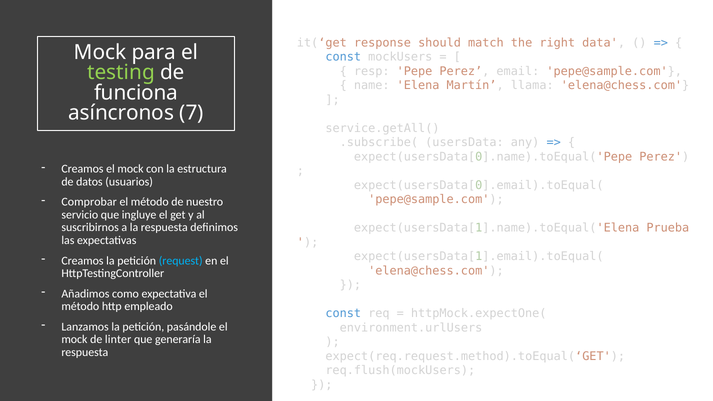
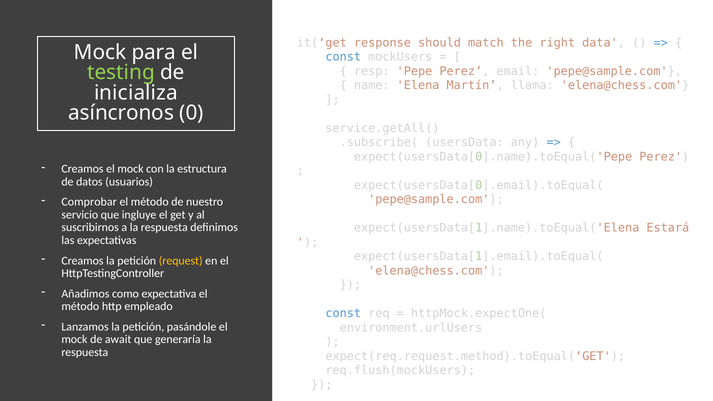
funciona: funciona -> inicializa (136, 93)
7: 7 -> 0 (192, 113)
Prueba: Prueba -> Estará (668, 228)
request colour: light blue -> yellow (181, 261)
linter: linter -> await (118, 339)
